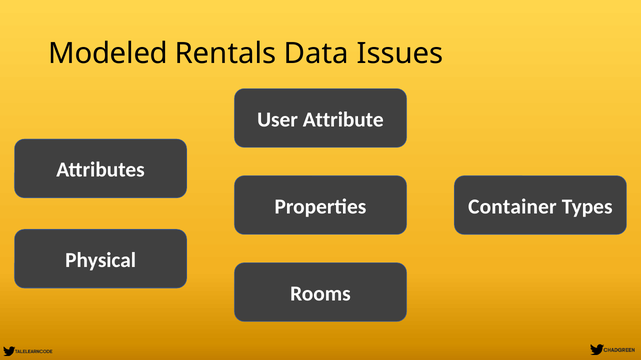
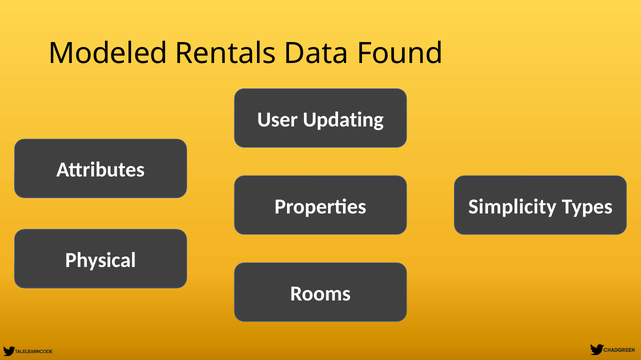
Issues: Issues -> Found (400, 54)
Attribute: Attribute -> Updating (343, 120)
Container: Container -> Simplicity (512, 207)
